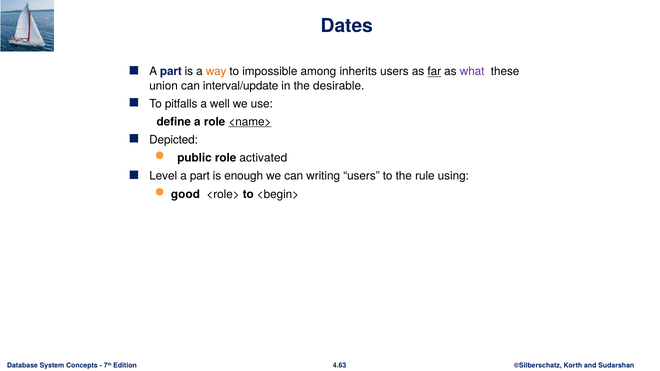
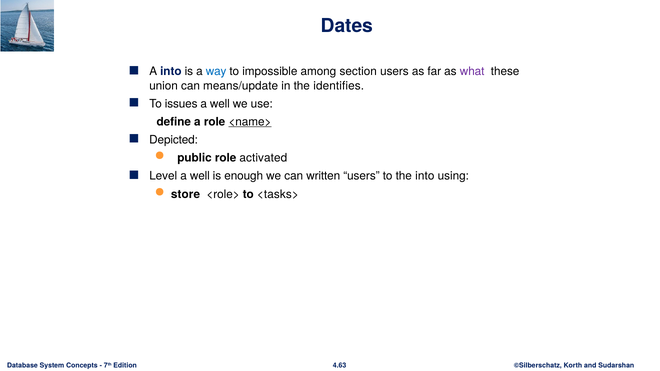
part: part -> into (171, 72)
way colour: orange -> blue (216, 72)
inherits: inherits -> section (358, 72)
far underline: present -> none (434, 72)
interval/update: interval/update -> means/update (241, 86)
desirable: desirable -> identifies (339, 86)
pitfalls: pitfalls -> issues (181, 104)
part: part -> well (200, 176)
writing: writing -> written (323, 176)
the rule: rule -> into (425, 176)
good: good -> store (185, 194)
<begin>: <begin> -> <tasks> (278, 194)
